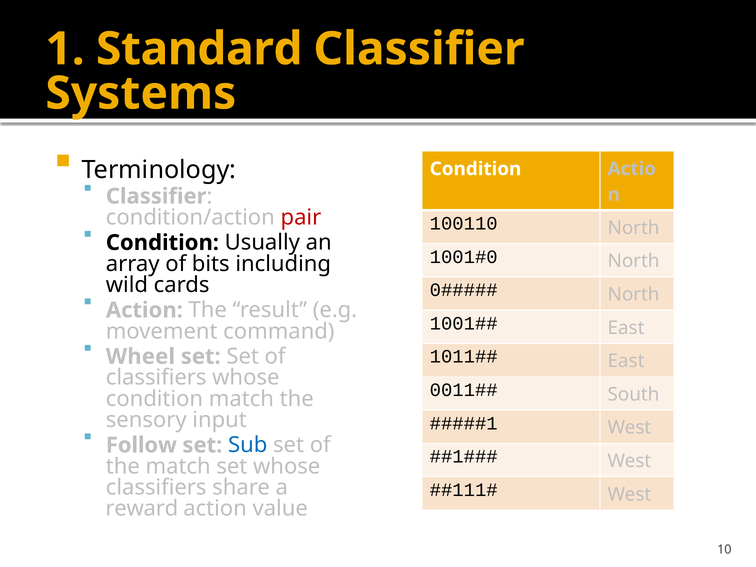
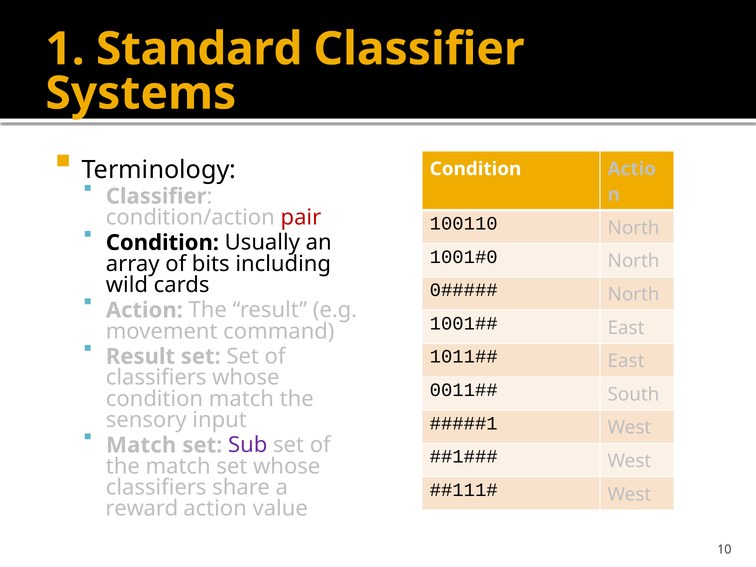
Wheel: Wheel -> Result (140, 357)
Follow: Follow -> Match (141, 445)
Sub colour: blue -> purple (248, 445)
